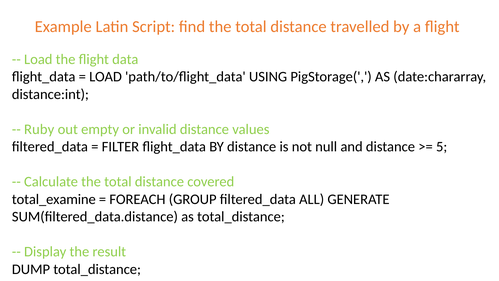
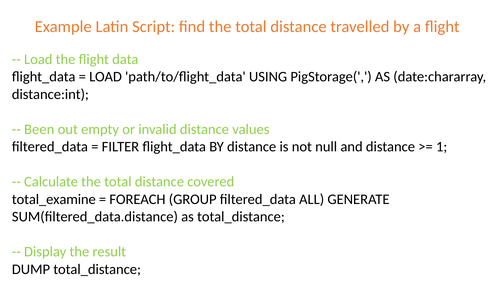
Ruby: Ruby -> Been (39, 129)
5: 5 -> 1 (442, 147)
